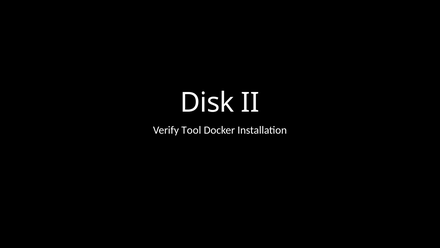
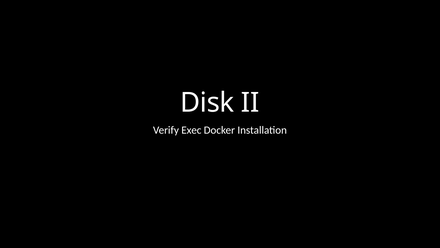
Tool: Tool -> Exec (191, 130)
